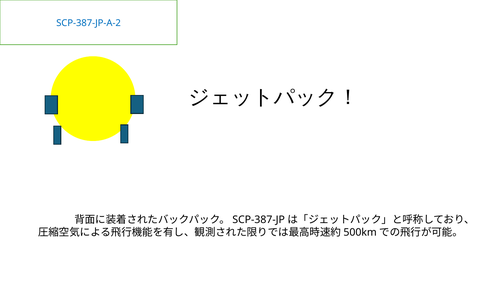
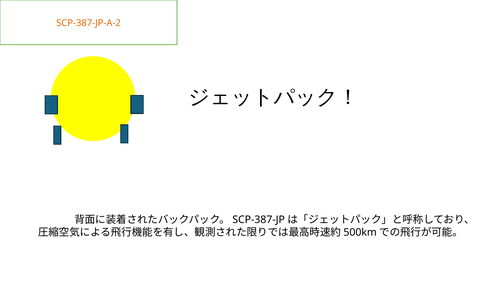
SCP-387-JP-A-2 colour: blue -> orange (89, 23)
